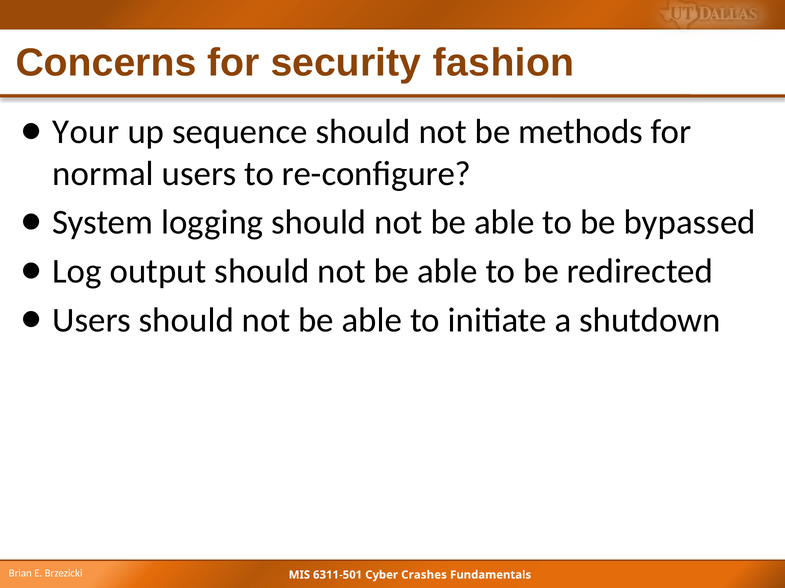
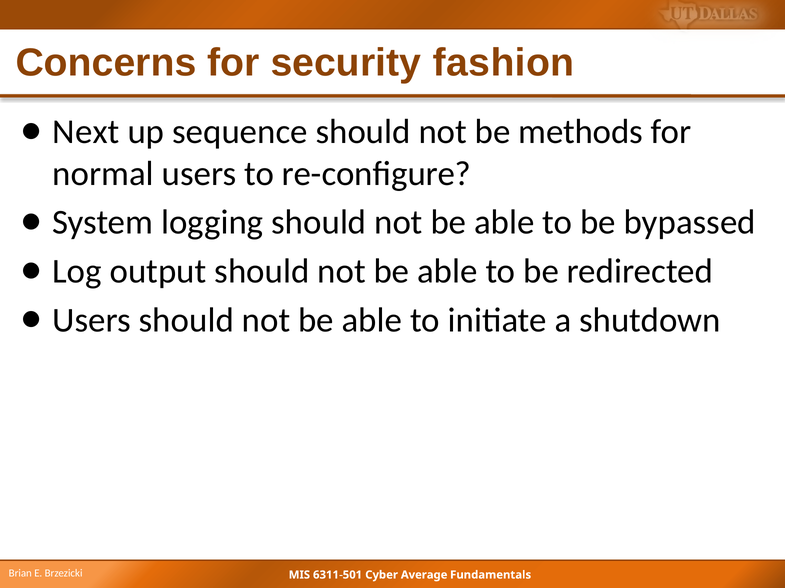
Your: Your -> Next (86, 132)
Crashes: Crashes -> Average (424, 576)
